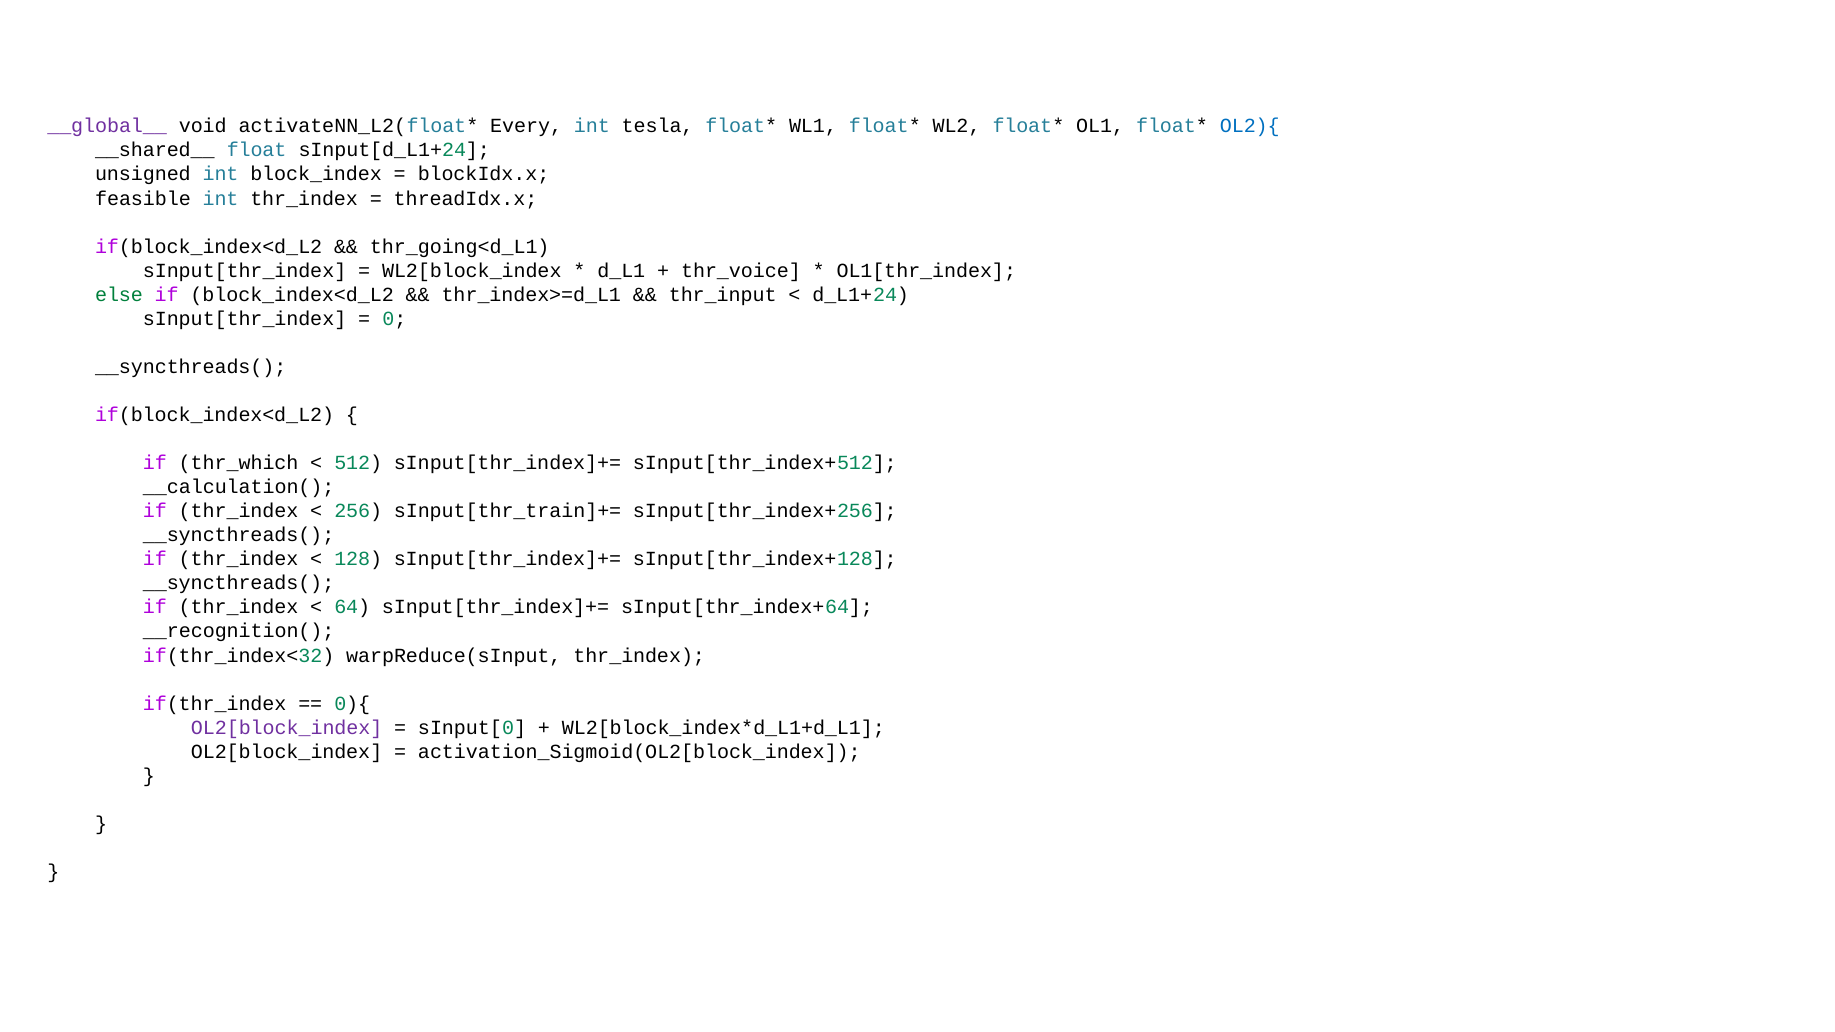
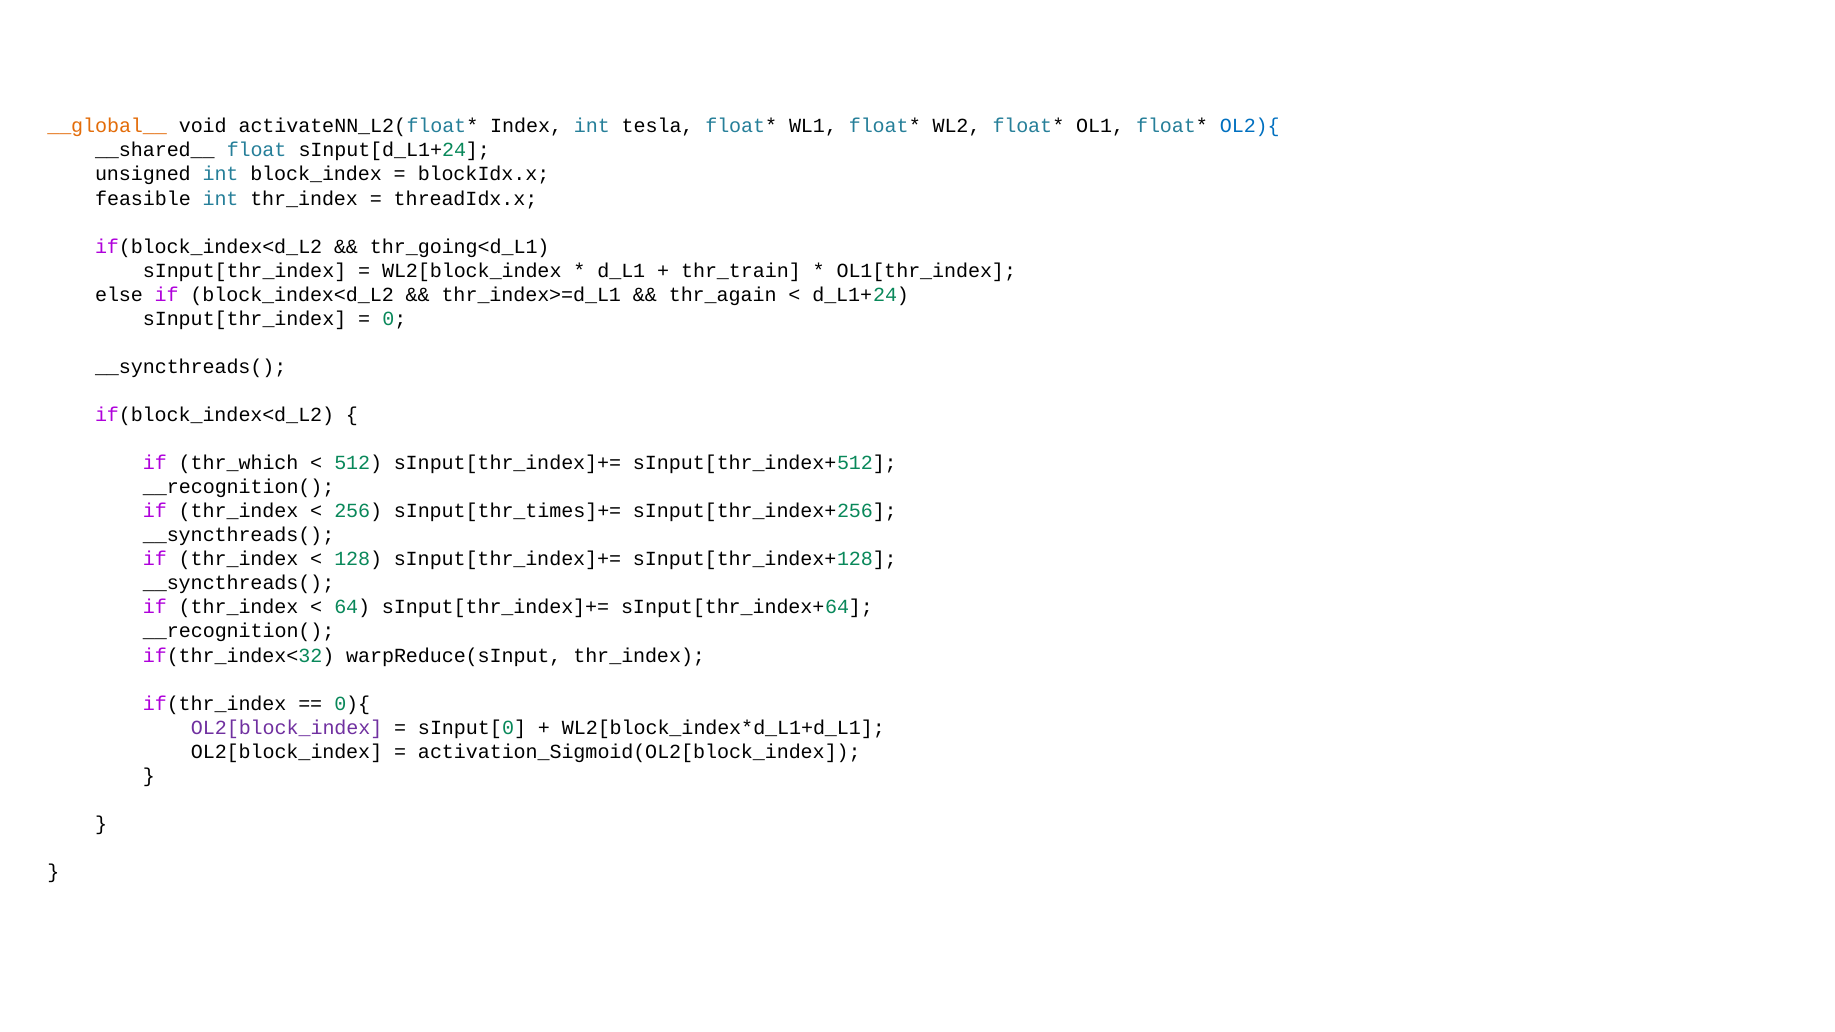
__global__ colour: purple -> orange (107, 126)
Every: Every -> Index (526, 126)
thr_voice: thr_voice -> thr_train (741, 271)
else colour: green -> black (119, 295)
thr_input: thr_input -> thr_again (723, 295)
__calculation(: __calculation( -> __recognition( (239, 487)
sInput[thr_train]+=: sInput[thr_train]+= -> sInput[thr_times]+= (508, 511)
